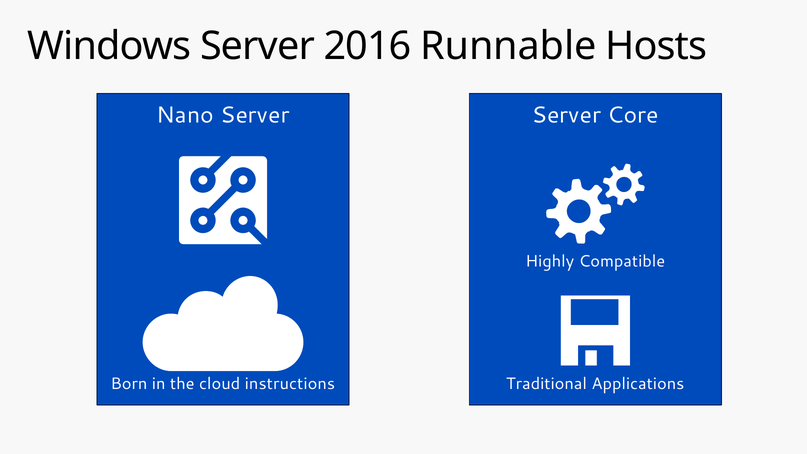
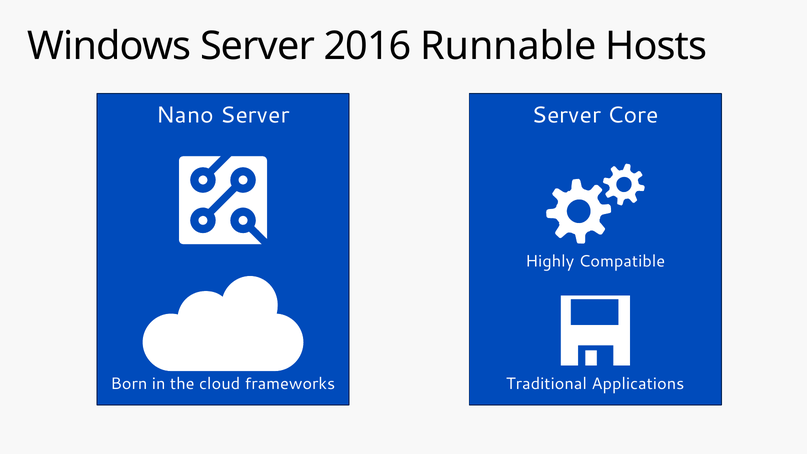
instructions: instructions -> frameworks (290, 384)
